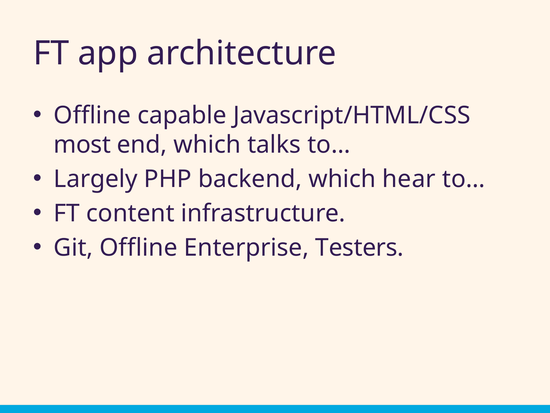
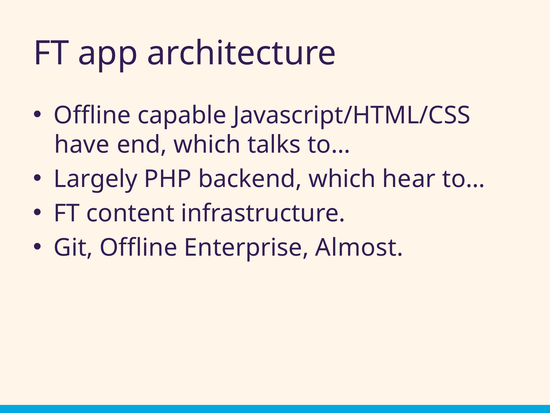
most: most -> have (82, 145)
Testers: Testers -> Almost (359, 247)
